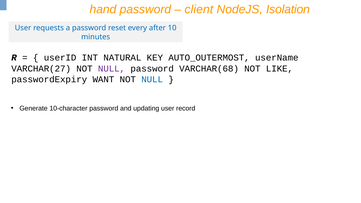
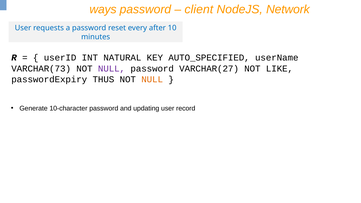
hand: hand -> ways (103, 9)
Isolation: Isolation -> Network (288, 9)
AUTO_OUTERMOST: AUTO_OUTERMOST -> AUTO_SPECIFIED (209, 58)
VARCHAR(27: VARCHAR(27 -> VARCHAR(73 (41, 69)
VARCHAR(68: VARCHAR(68 -> VARCHAR(27 (209, 69)
WANT: WANT -> THUS (103, 79)
NULL colour: blue -> orange (152, 79)
